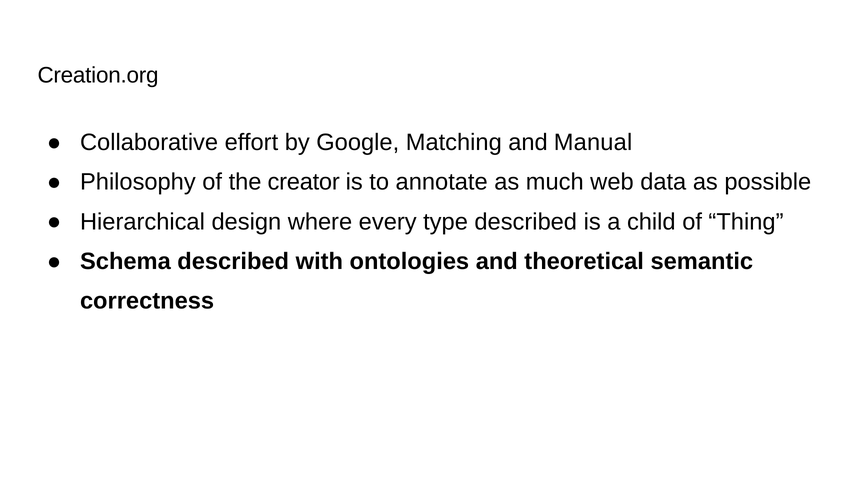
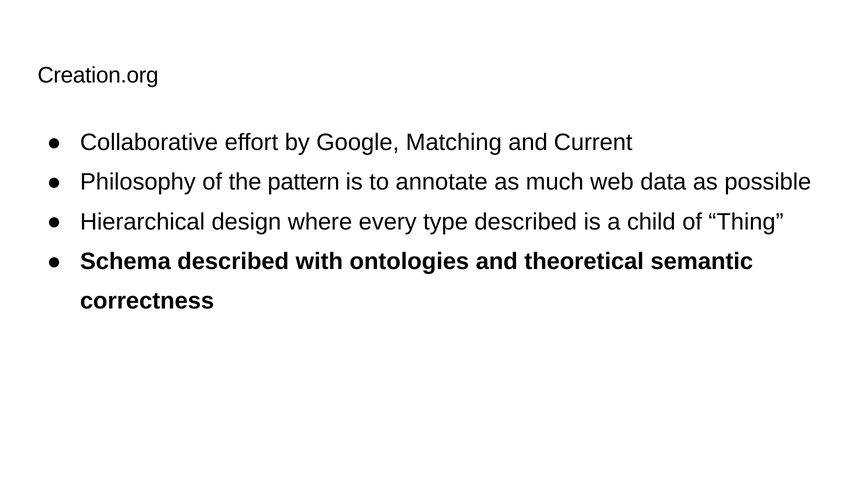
Manual: Manual -> Current (593, 143)
creator: creator -> pattern (304, 182)
